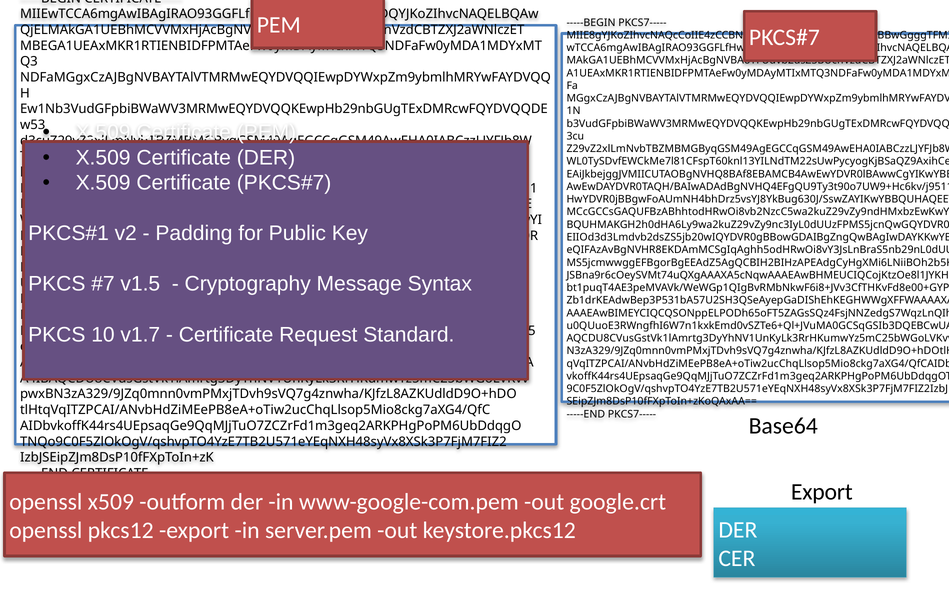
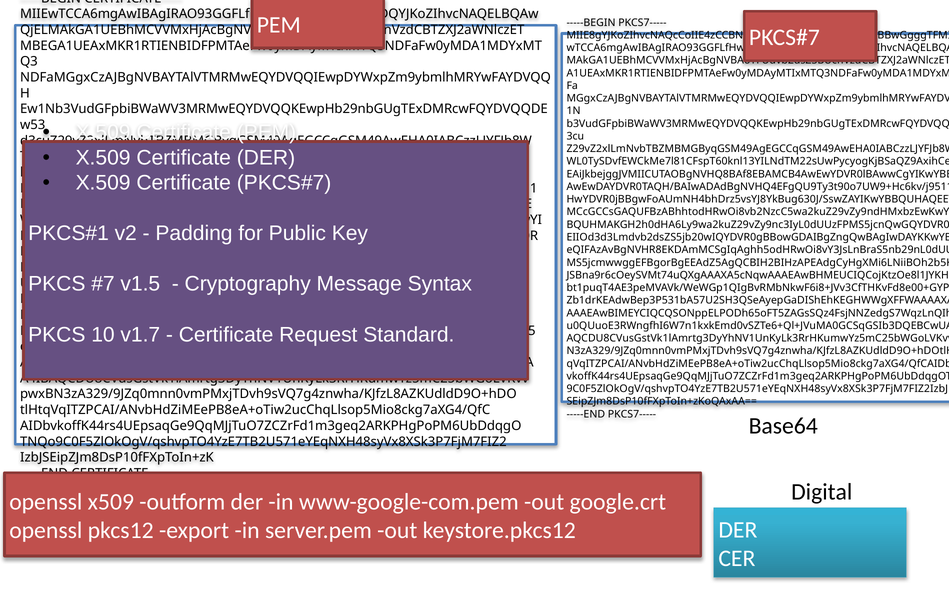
Export: Export -> Digital (822, 492)
